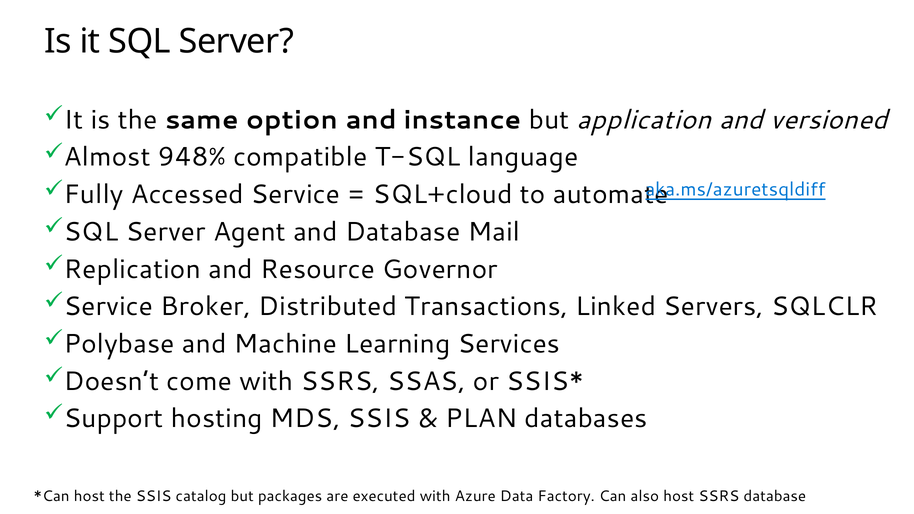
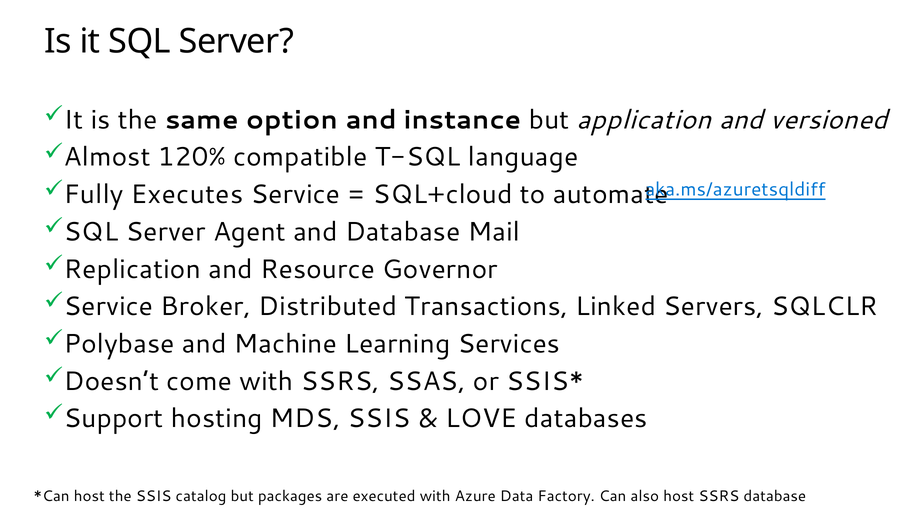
948%: 948% -> 120% (192, 157)
Accessed: Accessed -> Executes (187, 195)
PLAN: PLAN -> LOVE (481, 419)
